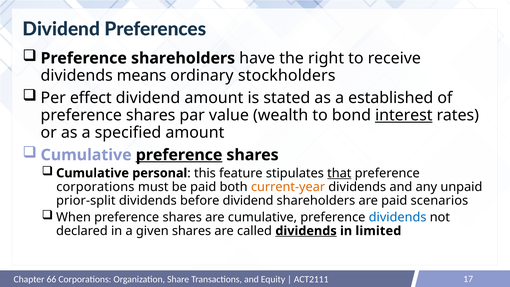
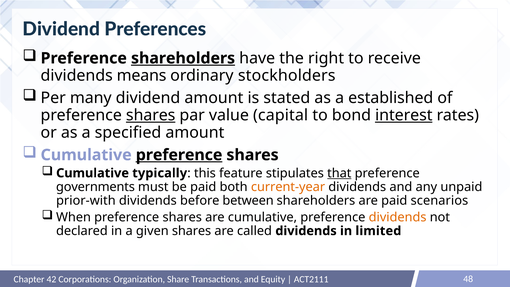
shareholders underline: none -> present (183, 58)
effect: effect -> many (91, 98)
shares underline: none -> present (151, 115)
wealth: wealth -> capital (281, 115)
personal: personal -> typically (160, 173)
corporations: corporations -> governments (95, 187)
prior-split: prior-split -> prior-with (86, 201)
before dividend: dividend -> between (248, 201)
dividends colour: blue -> orange (398, 217)
dividends underline: present -> none (306, 231)
66: 66 -> 42 (51, 279)
17: 17 -> 48 (468, 279)
